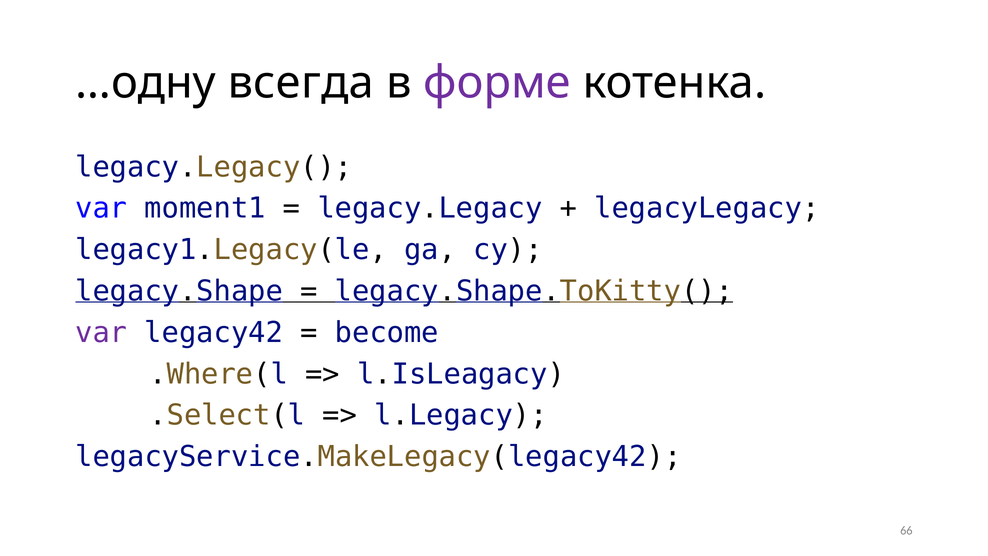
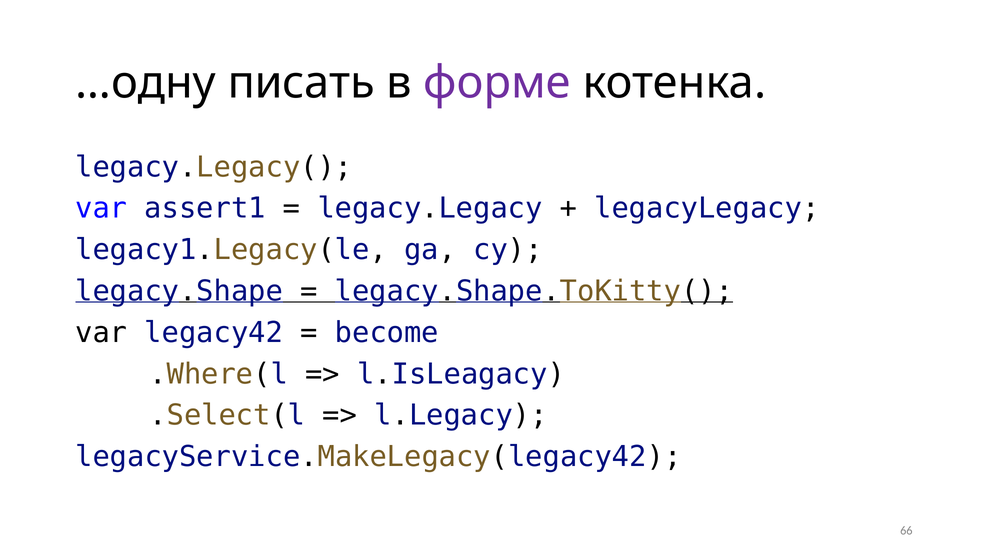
всегда: всегда -> писать (301, 83)
moment1: moment1 -> assert1 (205, 208)
var colour: purple -> black (101, 332)
